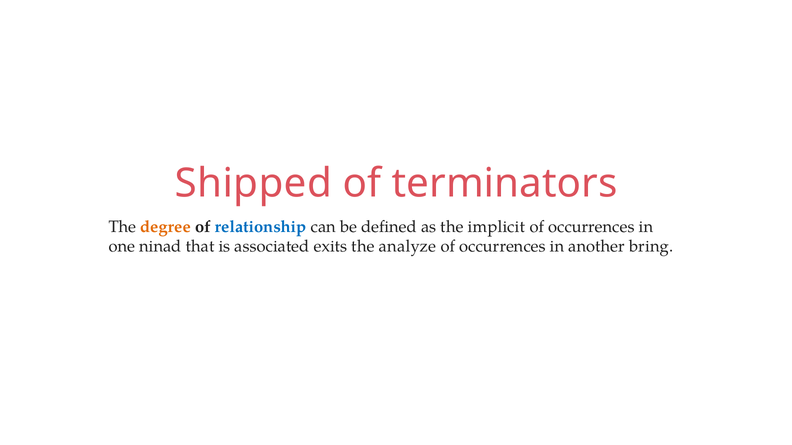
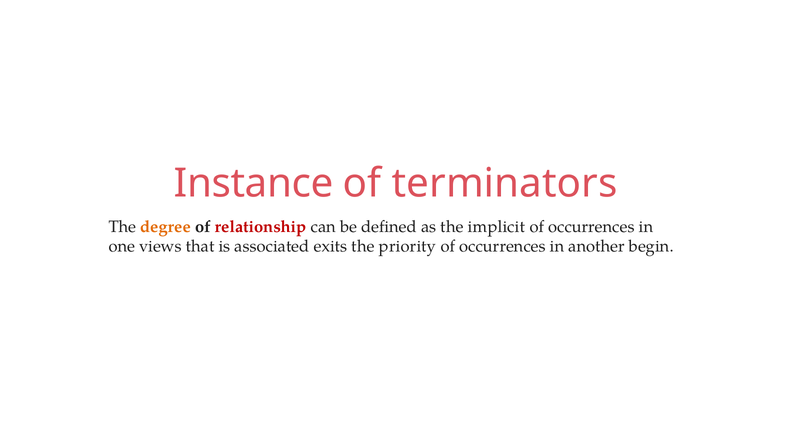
Shipped: Shipped -> Instance (254, 183)
relationship colour: blue -> red (261, 227)
ninad: ninad -> views (160, 247)
analyze: analyze -> priority (408, 247)
bring: bring -> begin (651, 247)
